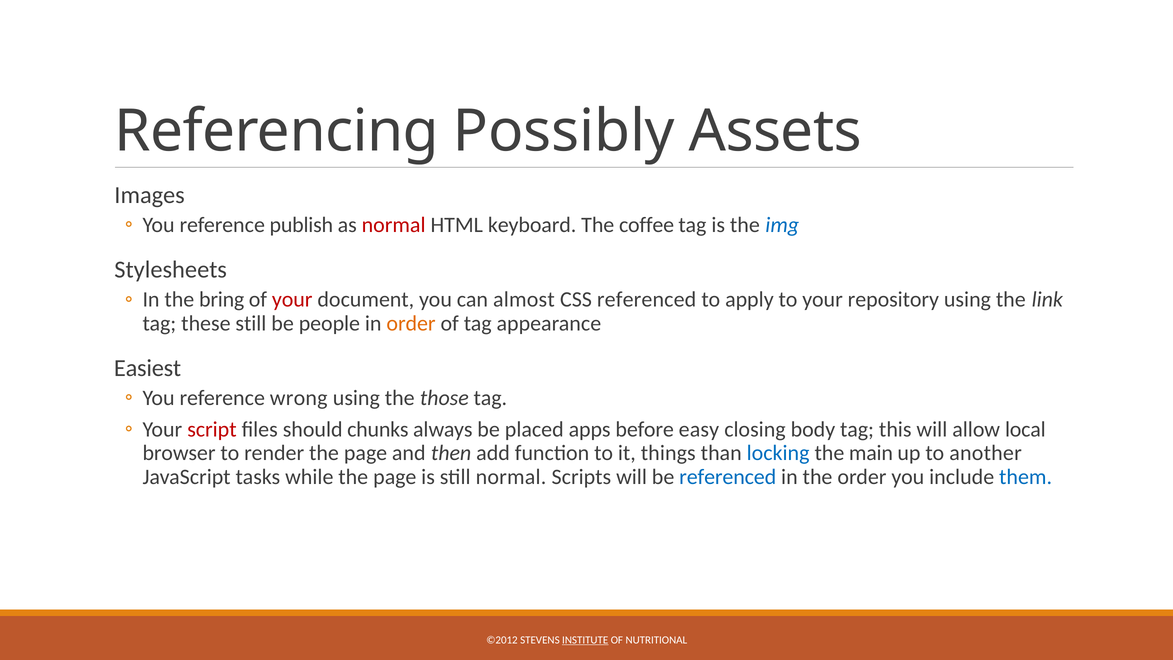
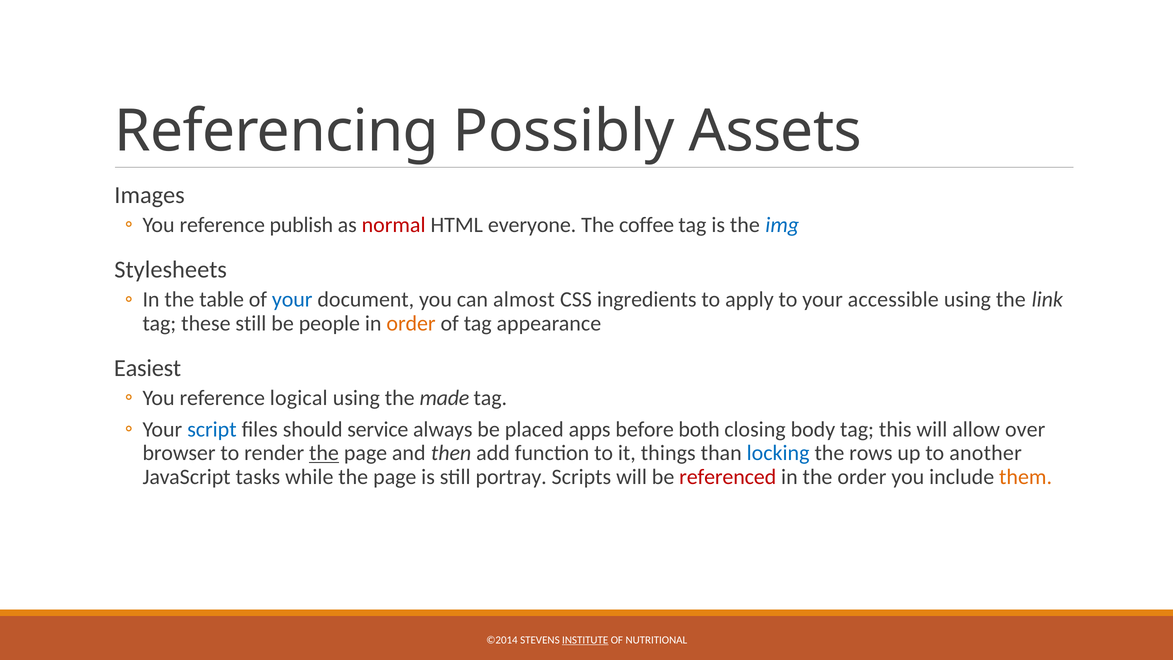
keyboard: keyboard -> everyone (532, 225)
bring: bring -> table (222, 300)
your colour: red -> blue (292, 300)
CSS referenced: referenced -> ingredients (647, 300)
repository: repository -> accessible (893, 300)
wrong: wrong -> logical (299, 398)
those: those -> made (444, 398)
script colour: red -> blue (212, 429)
chunks: chunks -> service (378, 429)
easy: easy -> both (699, 429)
local: local -> over (1025, 429)
the underline: none -> present (324, 453)
main: main -> rows (871, 453)
still normal: normal -> portray (511, 477)
referenced colour: blue -> red (728, 477)
them colour: blue -> orange (1026, 477)
©2012: ©2012 -> ©2014 (502, 640)
